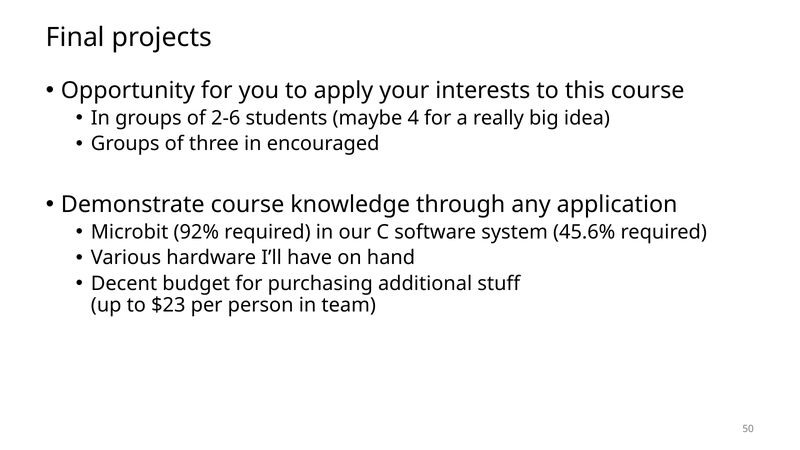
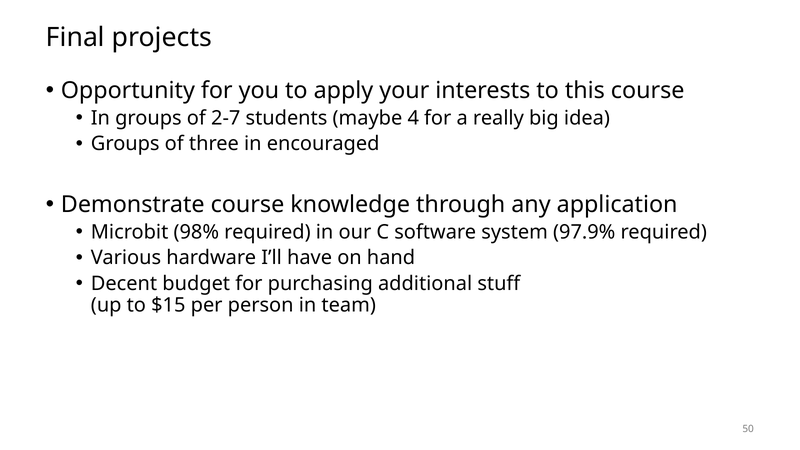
2-6: 2-6 -> 2-7 (226, 118)
92%: 92% -> 98% (196, 232)
45.6%: 45.6% -> 97.9% (584, 232)
$23: $23 -> $15 (168, 305)
